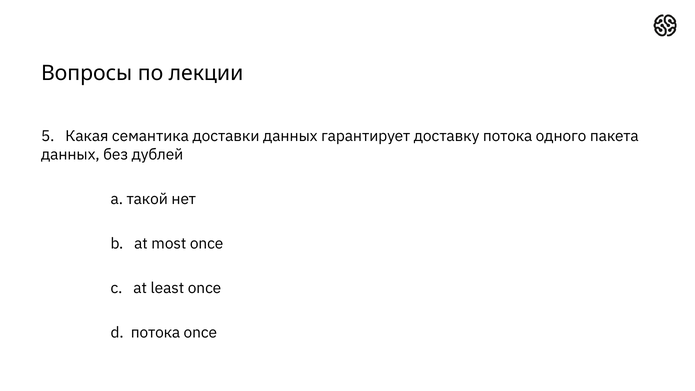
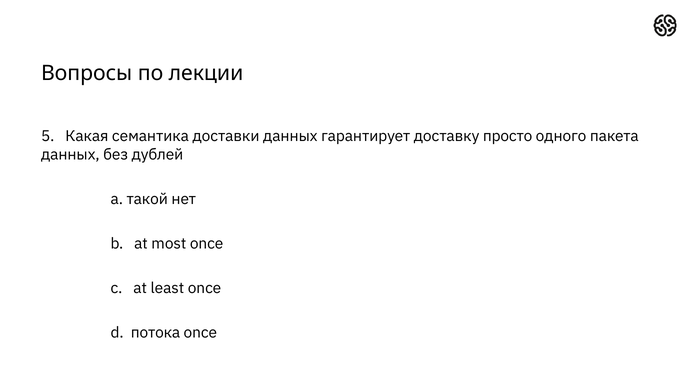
доставку потока: потока -> просто (508, 136)
